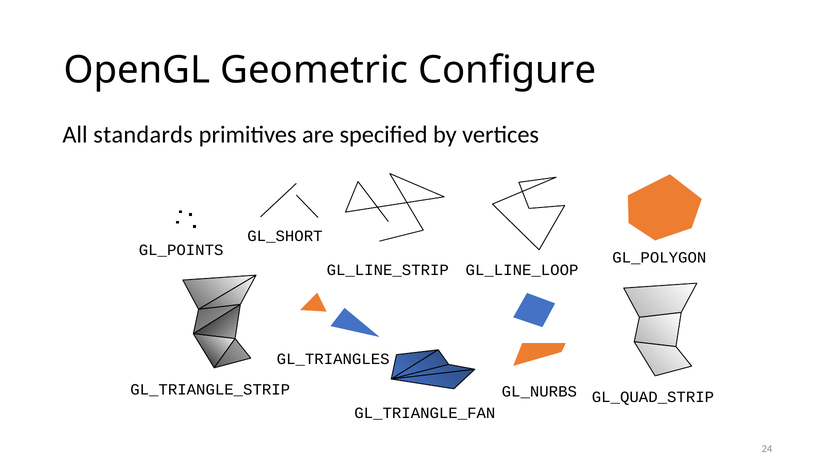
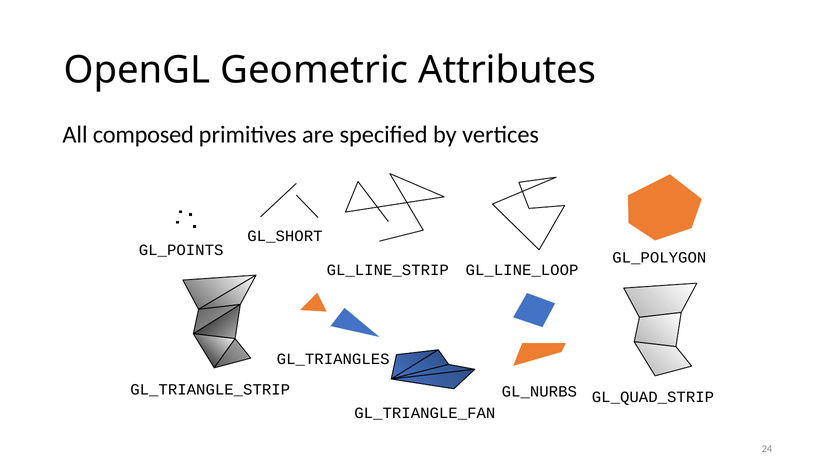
Configure: Configure -> Attributes (507, 70)
standards: standards -> composed (143, 135)
